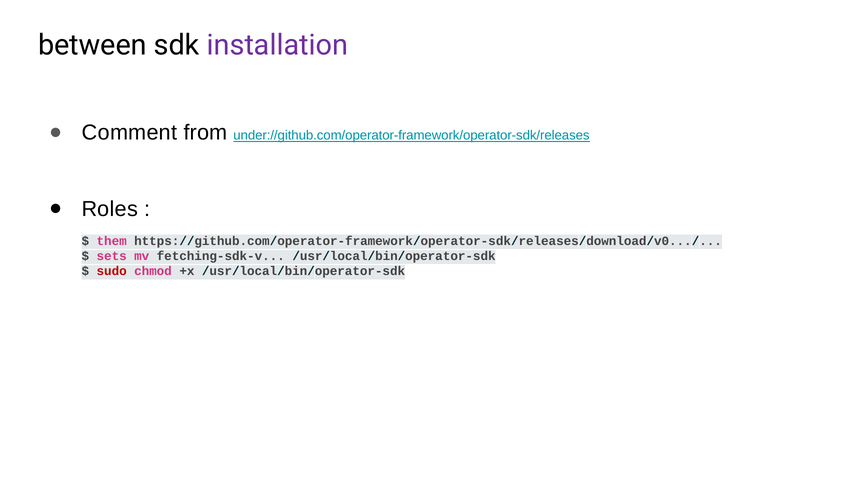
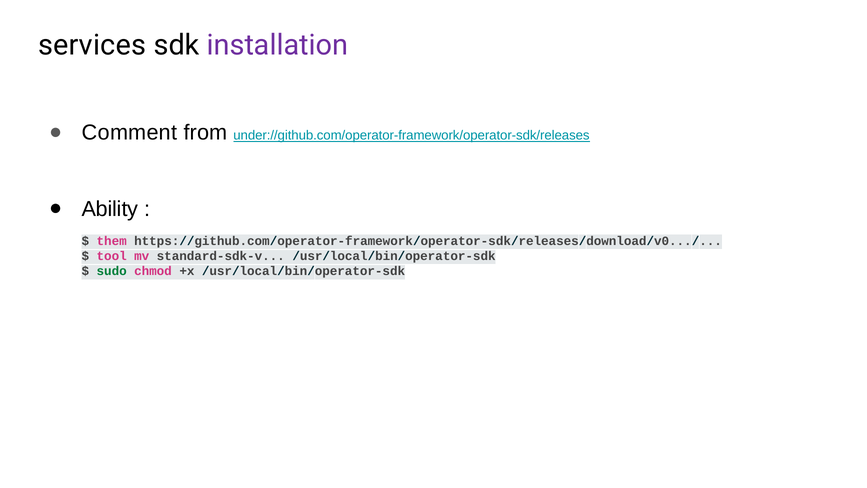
between: between -> services (92, 45)
Roles: Roles -> Ability (110, 209)
sets: sets -> tool (112, 256)
fetching-sdk-v: fetching-sdk-v -> standard-sdk-v (221, 256)
sudo colour: red -> green (112, 271)
